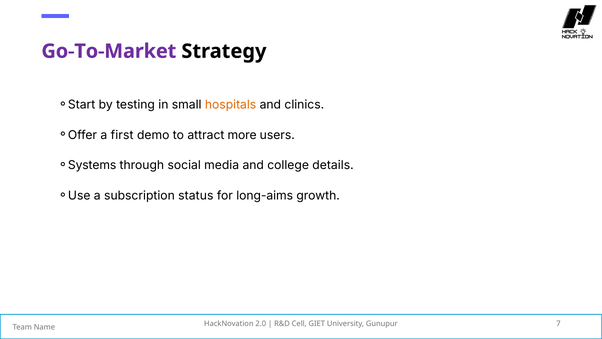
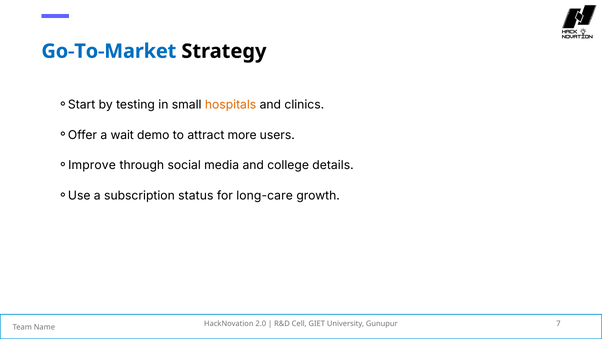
Go-To-Market colour: purple -> blue (109, 51)
first: first -> wait (122, 135)
Systems: Systems -> Improve (92, 165)
long-aims: long-aims -> long-care (265, 195)
